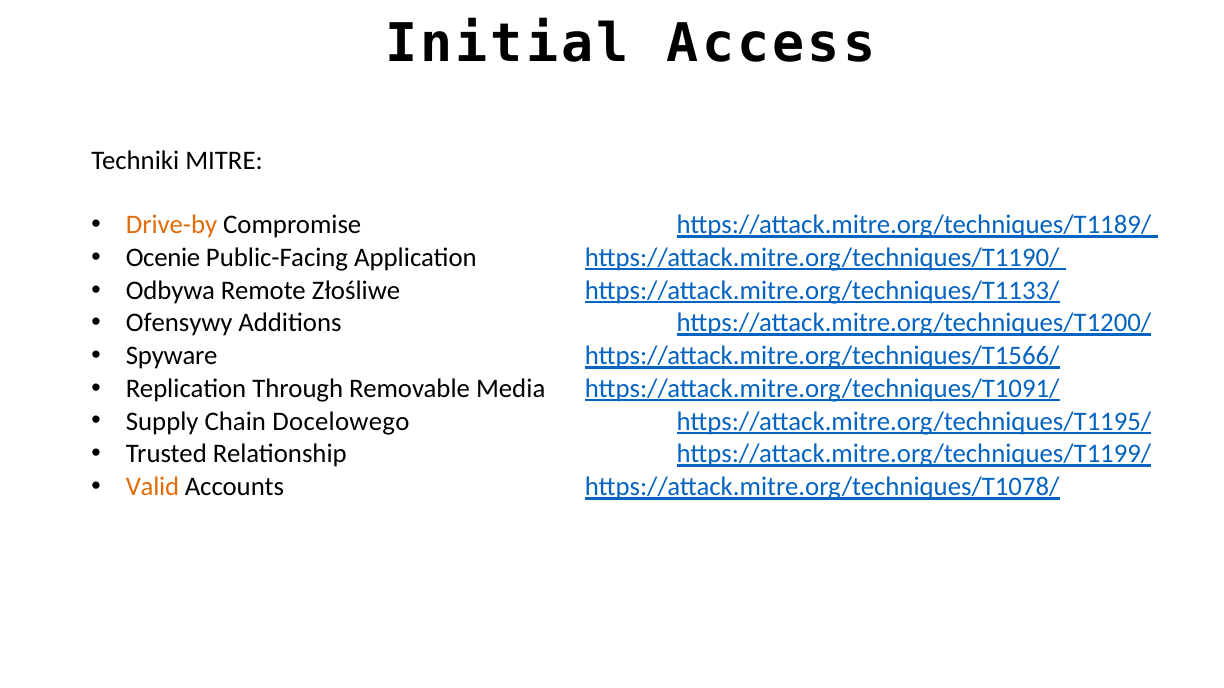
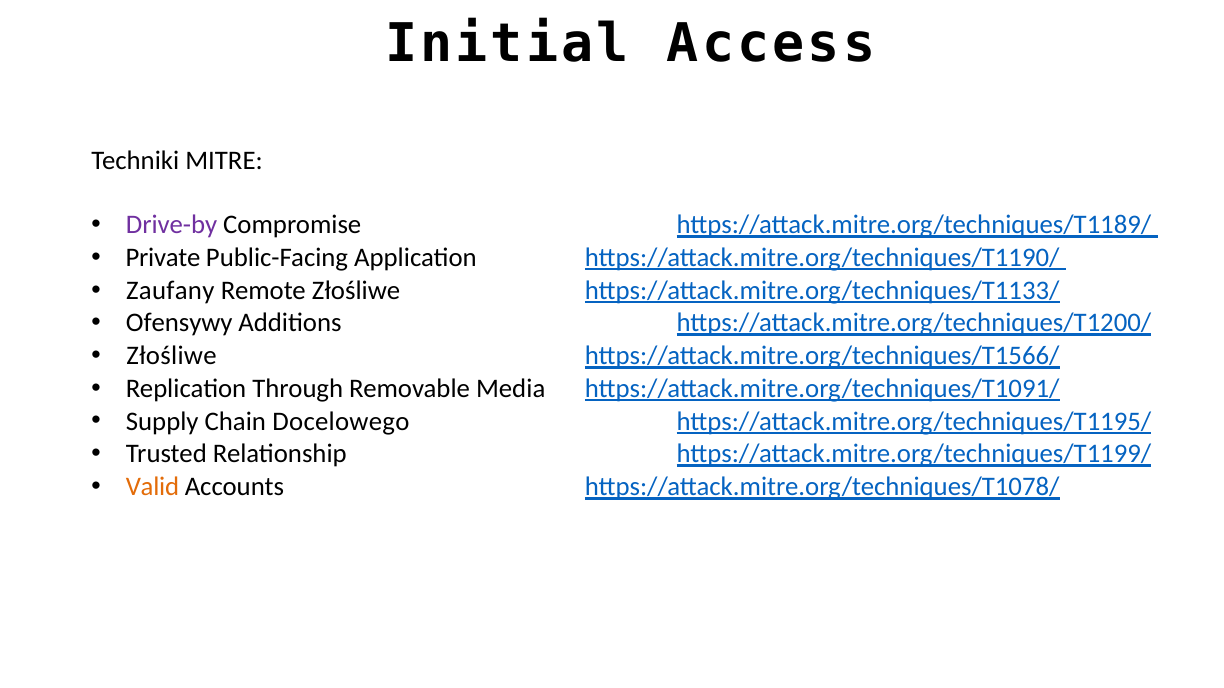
Drive-by colour: orange -> purple (172, 225)
Ocenie: Ocenie -> Private (163, 258)
Odbywa: Odbywa -> Zaufany (170, 291)
Spyware: Spyware -> Złośliwe (171, 356)
